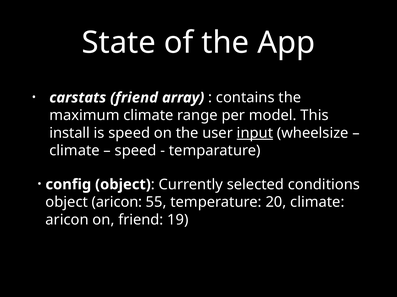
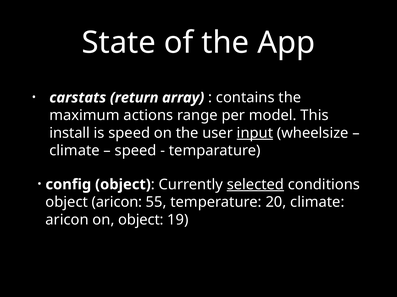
carstats friend: friend -> return (134, 98)
maximum climate: climate -> actions (148, 116)
selected underline: none -> present (255, 185)
on friend: friend -> object (141, 220)
